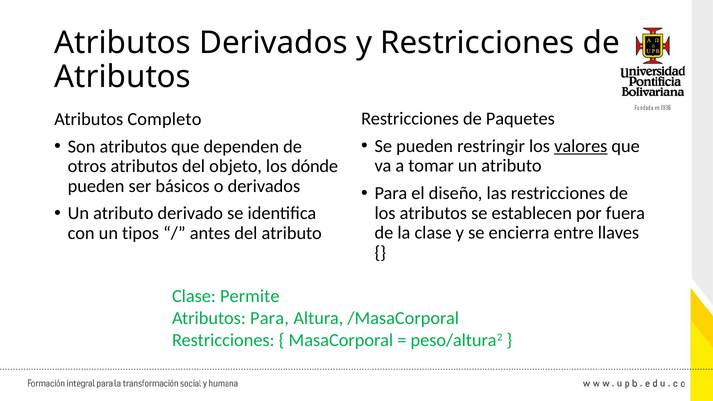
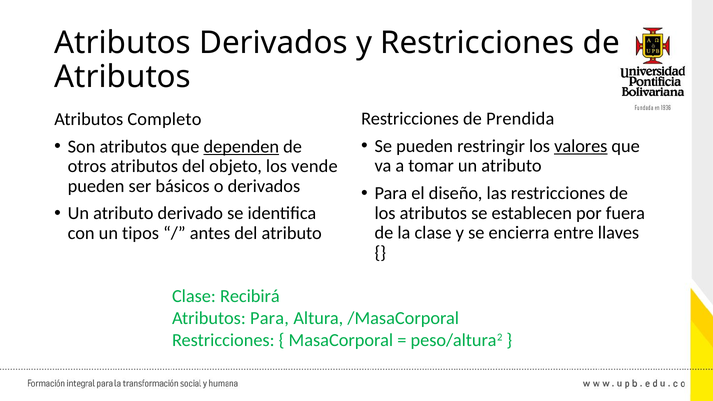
Paquetes: Paquetes -> Prendida (520, 119)
dependen underline: none -> present (241, 146)
dónde: dónde -> vende (314, 166)
Permite: Permite -> Recibirá (250, 296)
